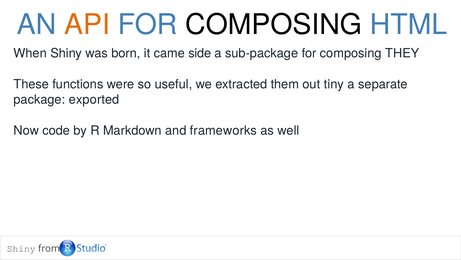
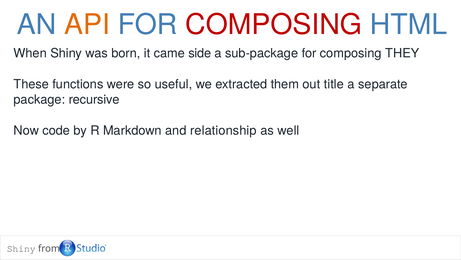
COMPOSING colour: black -> red (274, 25)
tiny: tiny -> title (334, 84)
exported: exported -> recursive (94, 99)
frameworks: frameworks -> relationship (223, 130)
